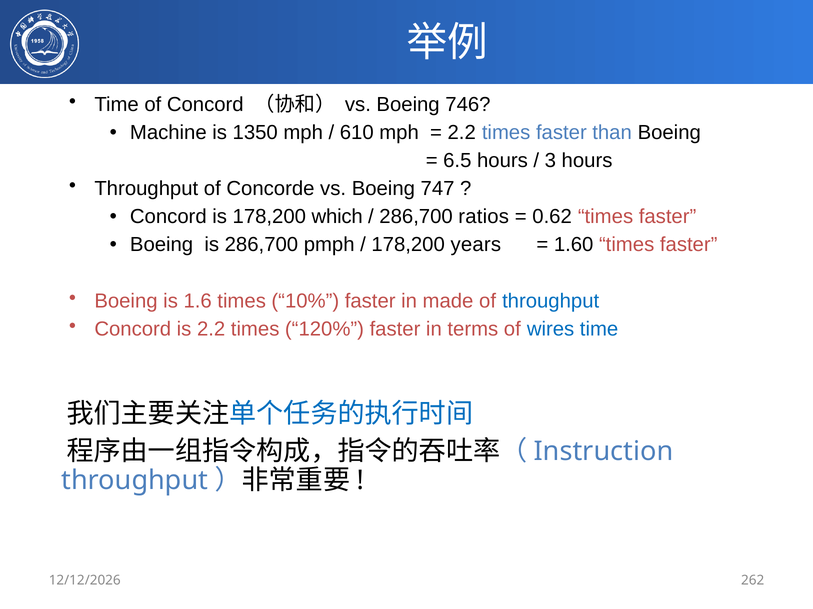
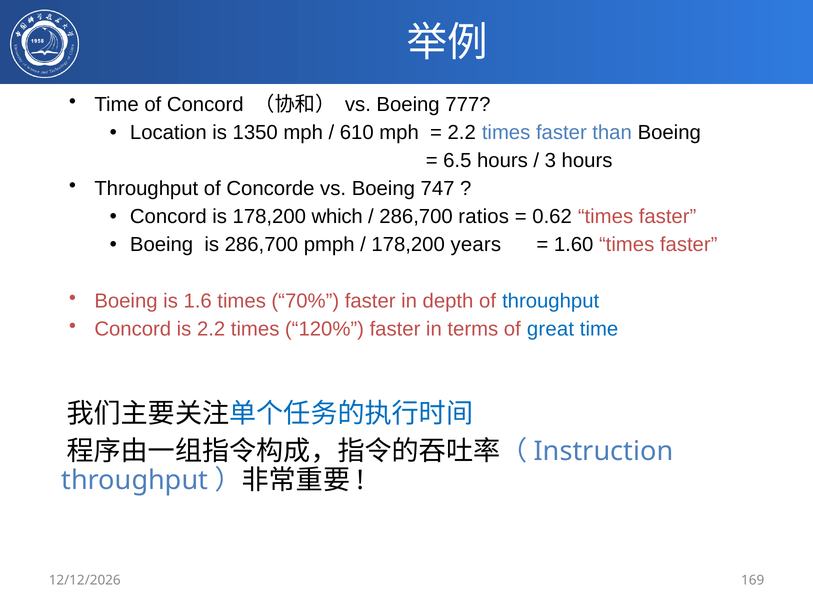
746: 746 -> 777 (468, 105)
Machine: Machine -> Location (168, 133)
10%: 10% -> 70% (305, 301)
made: made -> depth (448, 301)
wires: wires -> great (551, 329)
262: 262 -> 169 (753, 581)
